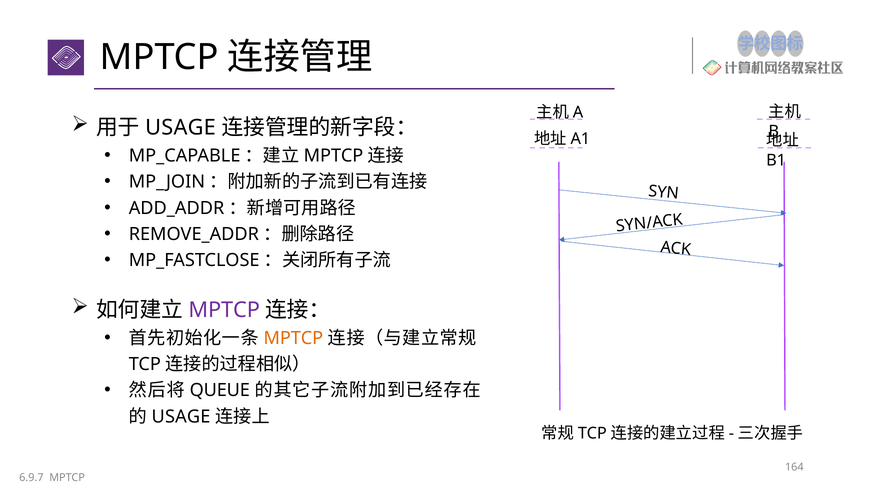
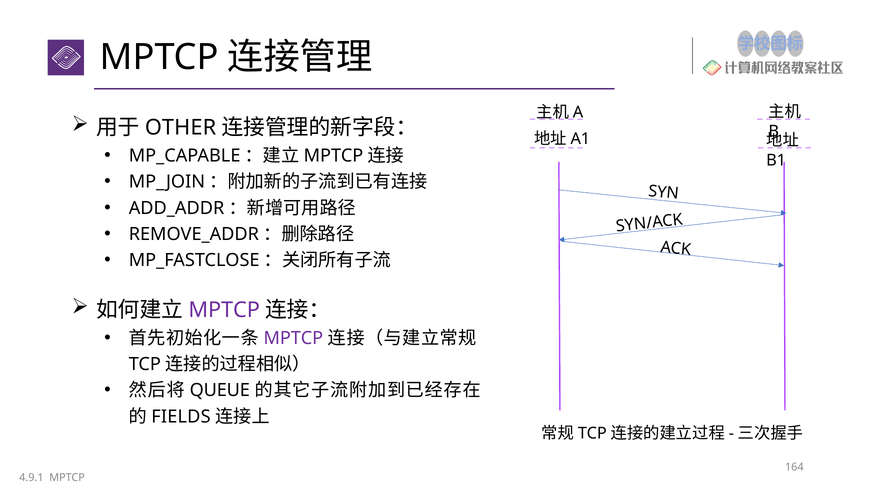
USAGE: USAGE -> OTHER (181, 128)
MPTCP colour: orange -> purple (293, 338)
USAGE: USAGE -> FIELDS (181, 416)
6.9.7: 6.9.7 -> 4.9.1 (31, 477)
